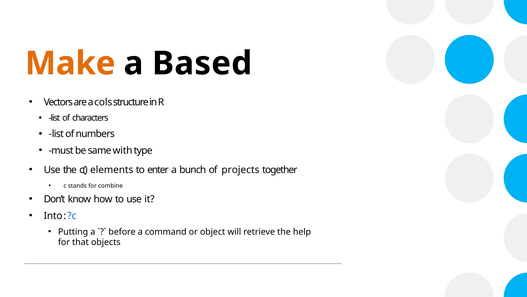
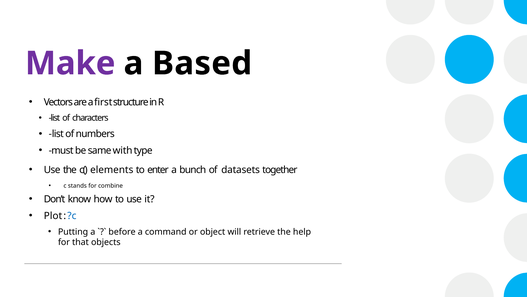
Make colour: orange -> purple (70, 63)
cols: cols -> first (103, 102)
projects: projects -> datasets (241, 170)
Into: Into -> Plot (53, 215)
